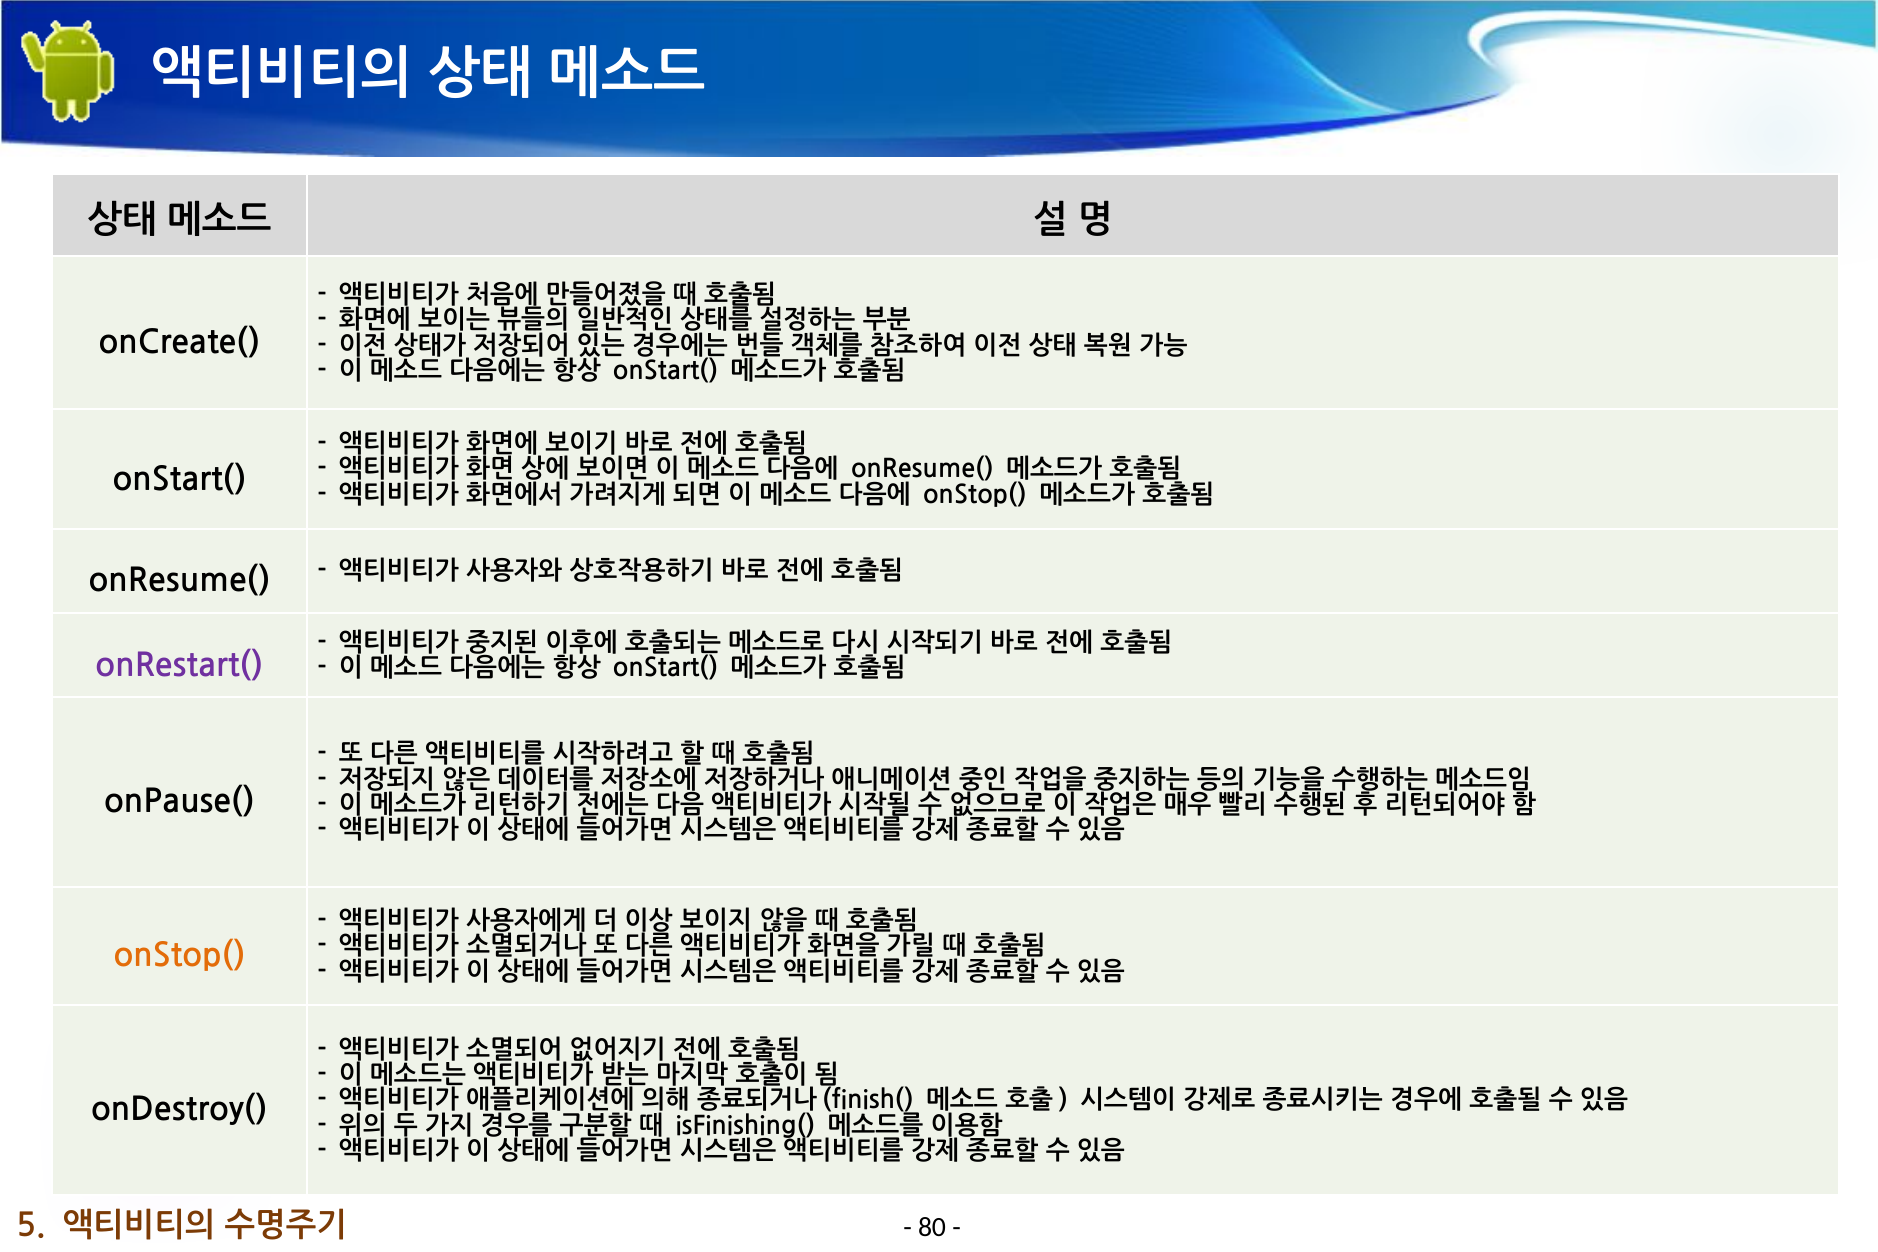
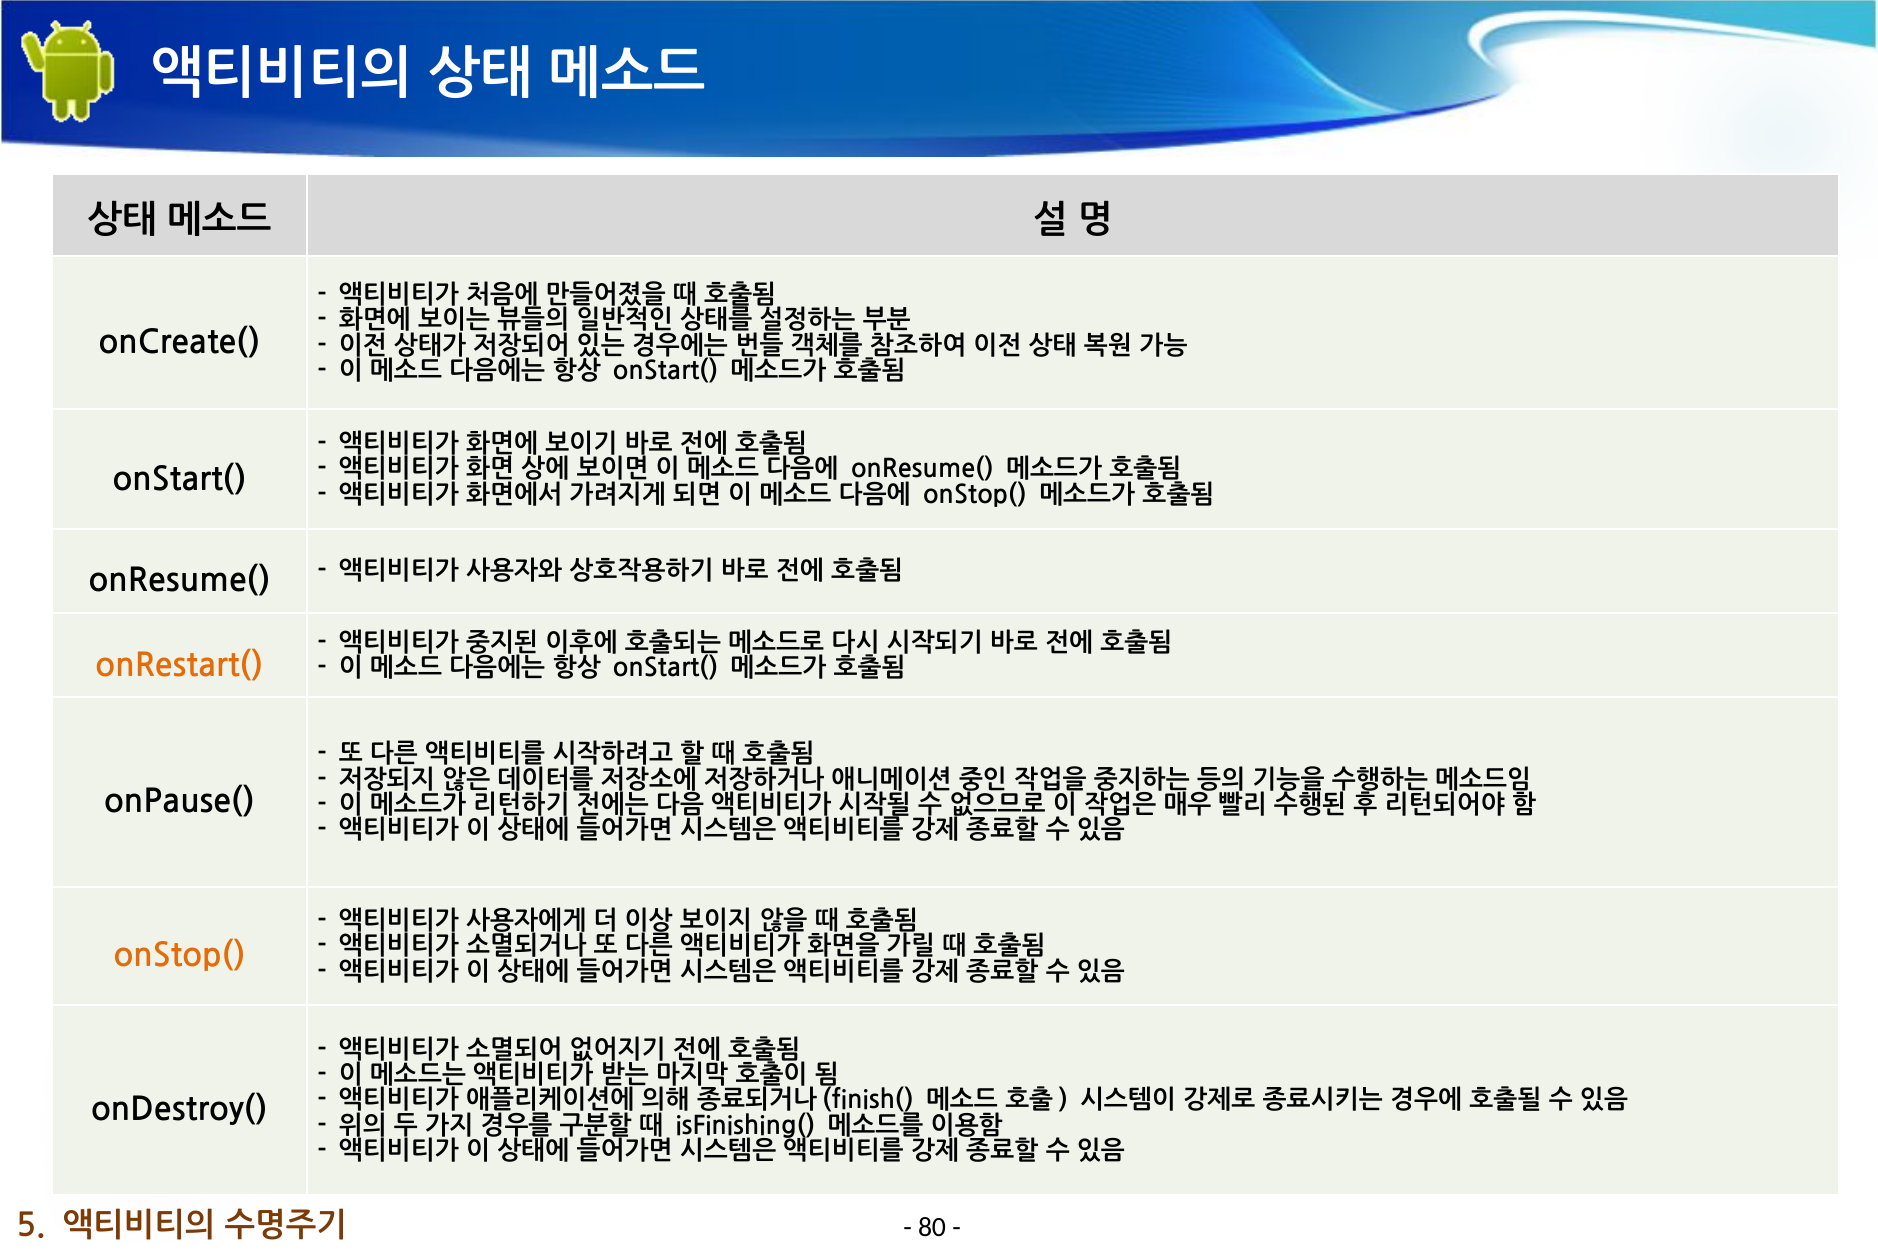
onRestart( colour: purple -> orange (179, 665)
